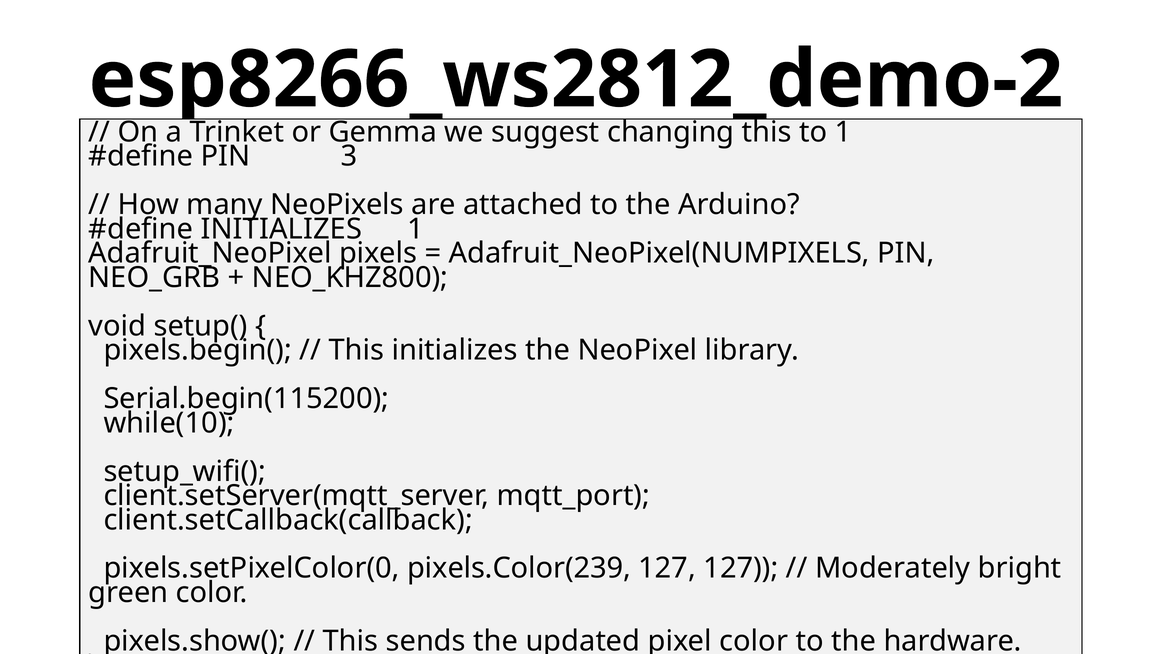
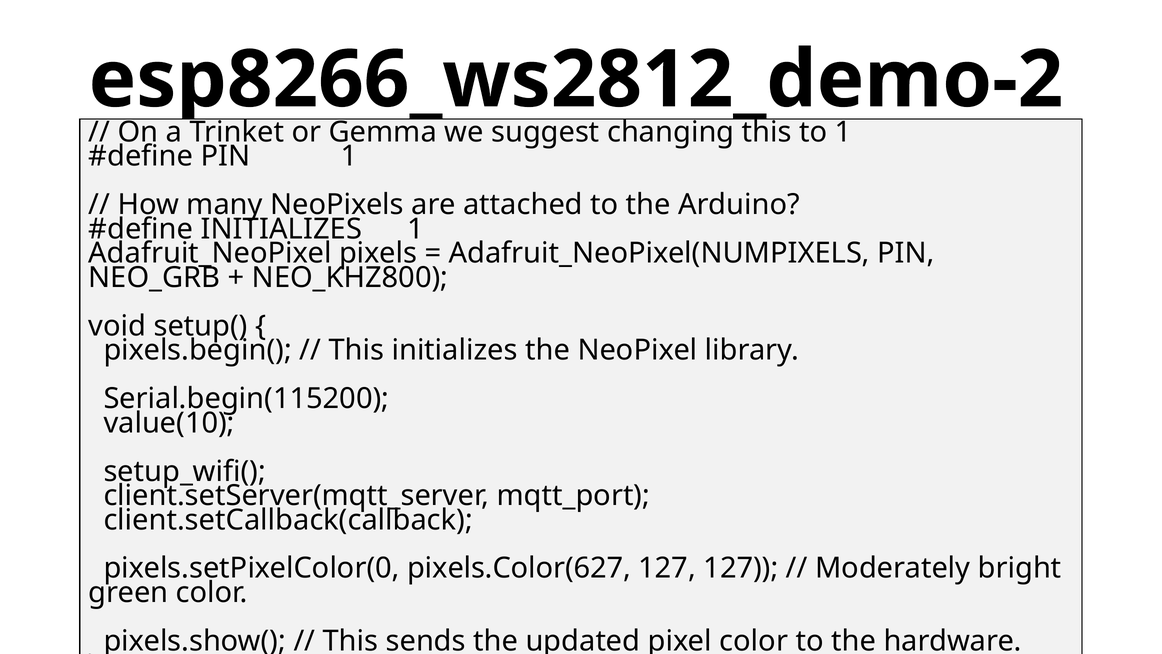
PIN 3: 3 -> 1 (349, 156)
while(10: while(10 -> value(10 (169, 423)
pixels.Color(239: pixels.Color(239 -> pixels.Color(627 (519, 568)
